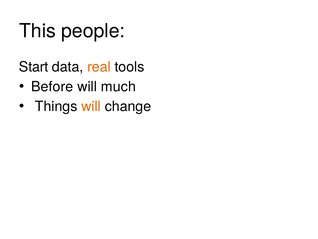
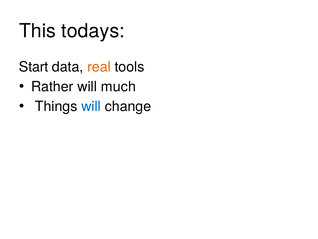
people: people -> todays (93, 31)
Before: Before -> Rather (52, 87)
will colour: orange -> blue (91, 106)
